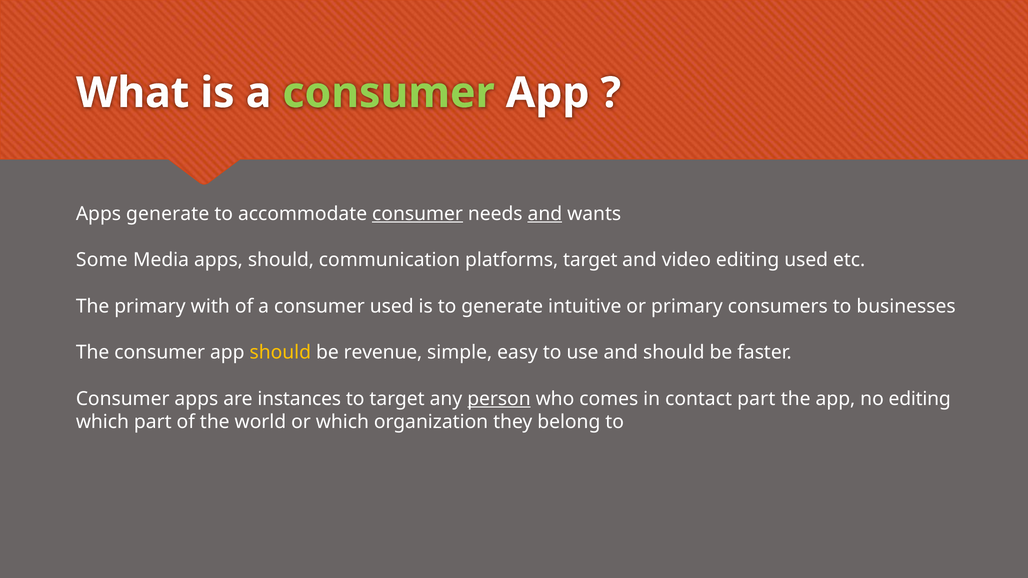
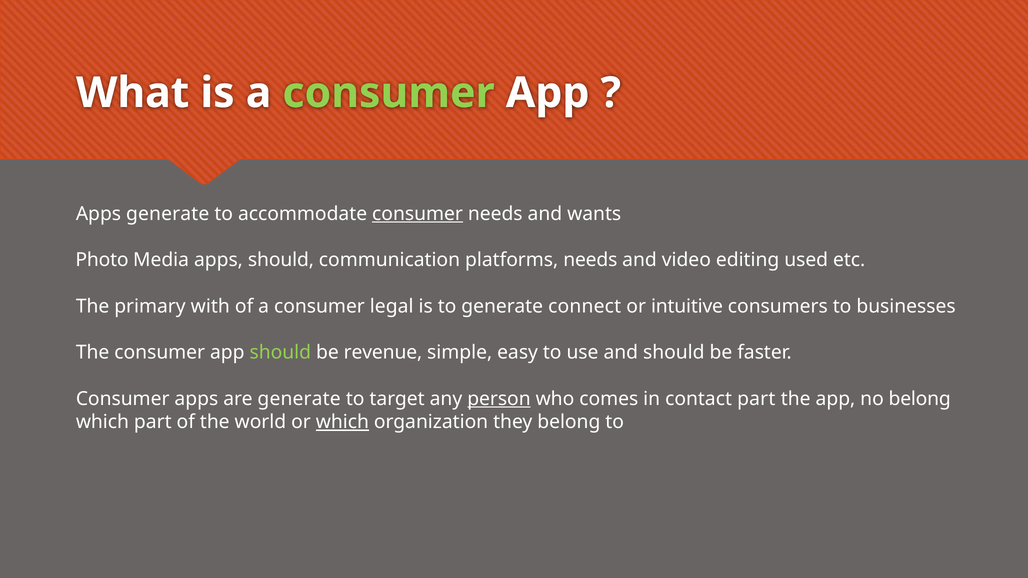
and underline: present -> none (545, 214)
Some: Some -> Photo (102, 260)
platforms target: target -> needs (590, 260)
consumer used: used -> legal (392, 306)
intuitive: intuitive -> connect (585, 306)
or primary: primary -> intuitive (687, 306)
should colour: yellow -> light green (280, 353)
are instances: instances -> generate (299, 399)
no editing: editing -> belong (920, 399)
which underline: none -> present (342, 422)
